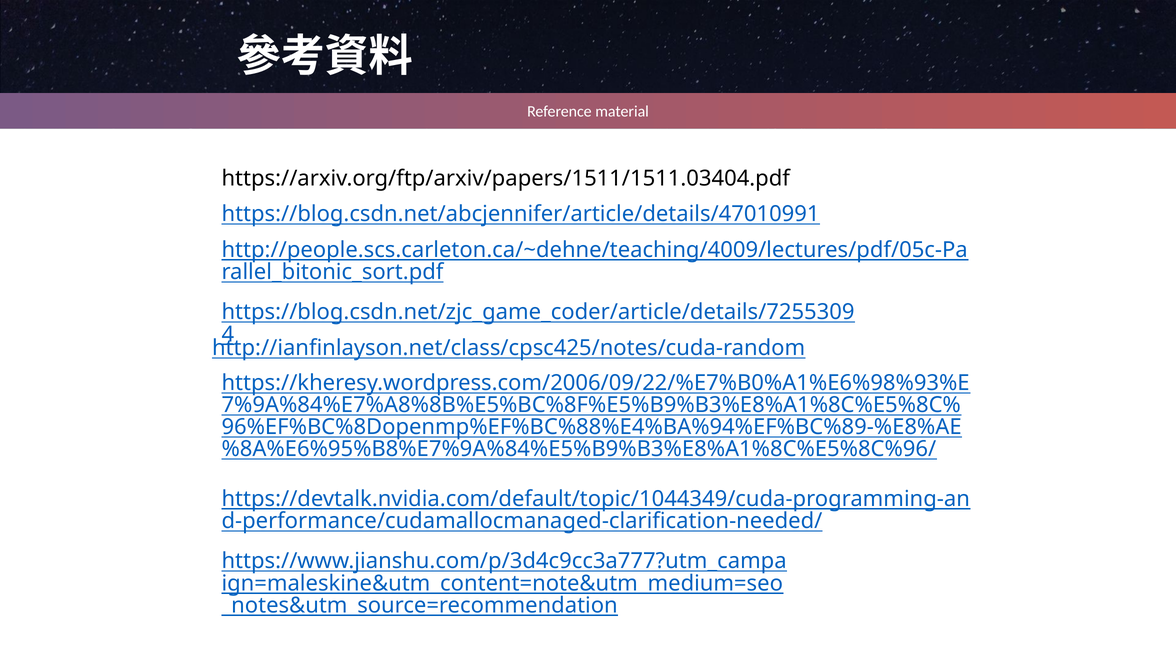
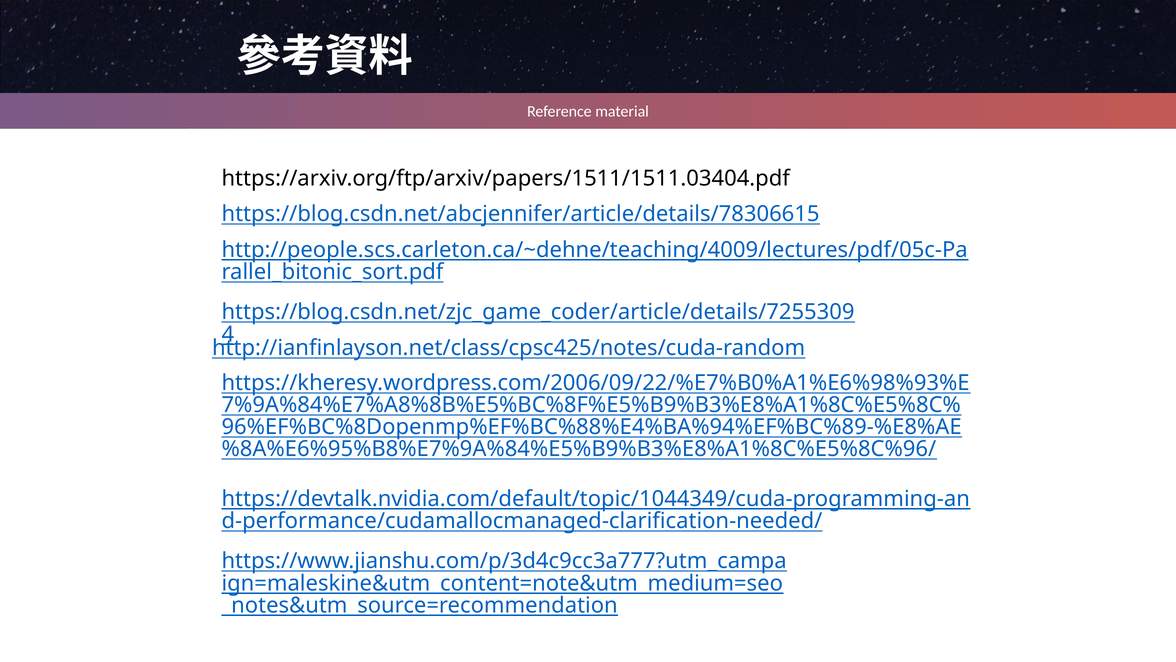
https://blog.csdn.net/abcjennifer/article/details/47010991: https://blog.csdn.net/abcjennifer/article/details/47010991 -> https://blog.csdn.net/abcjennifer/article/details/78306615 (521, 214)
